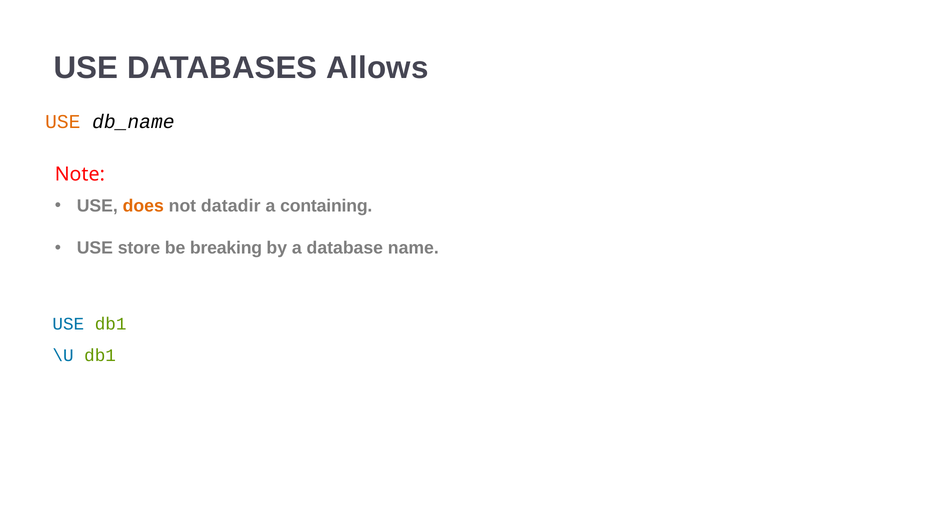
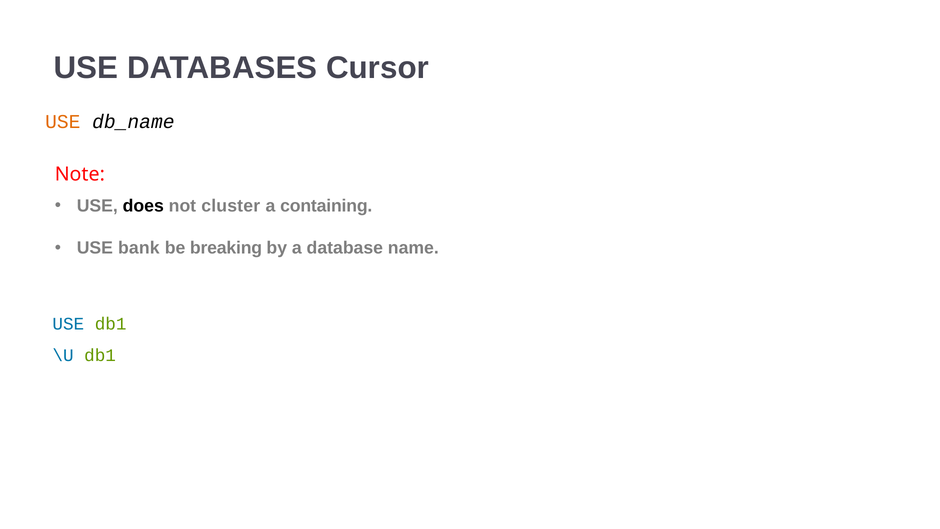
Allows: Allows -> Cursor (378, 68)
does colour: orange -> black (143, 206)
datadir: datadir -> cluster (231, 206)
store: store -> bank (139, 248)
